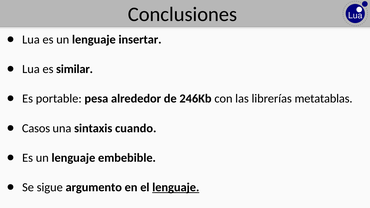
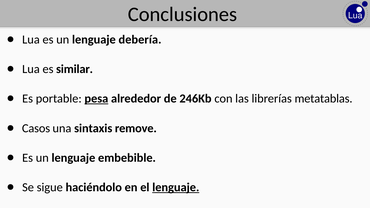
insertar: insertar -> debería (140, 40)
pesa underline: none -> present (96, 99)
cuando: cuando -> remove (136, 128)
argumento: argumento -> haciéndolo (94, 188)
